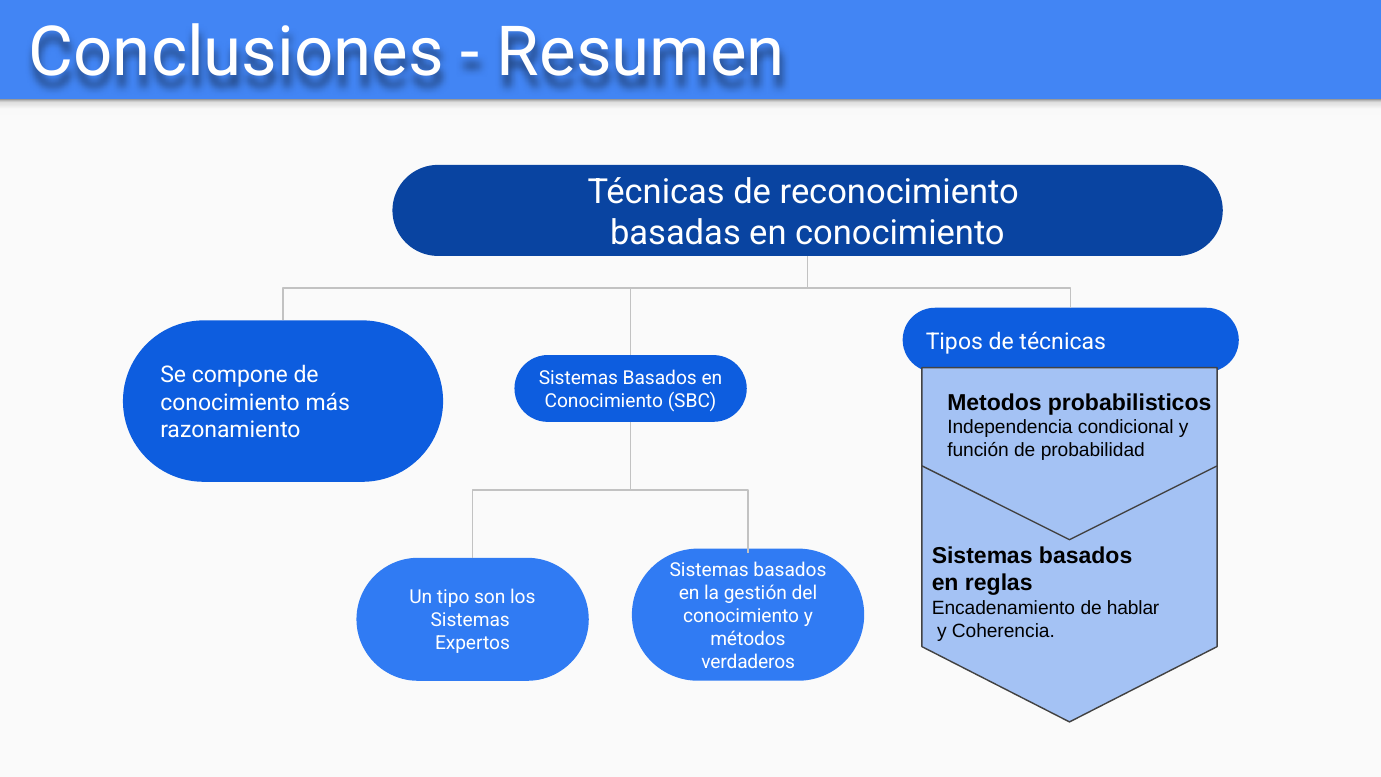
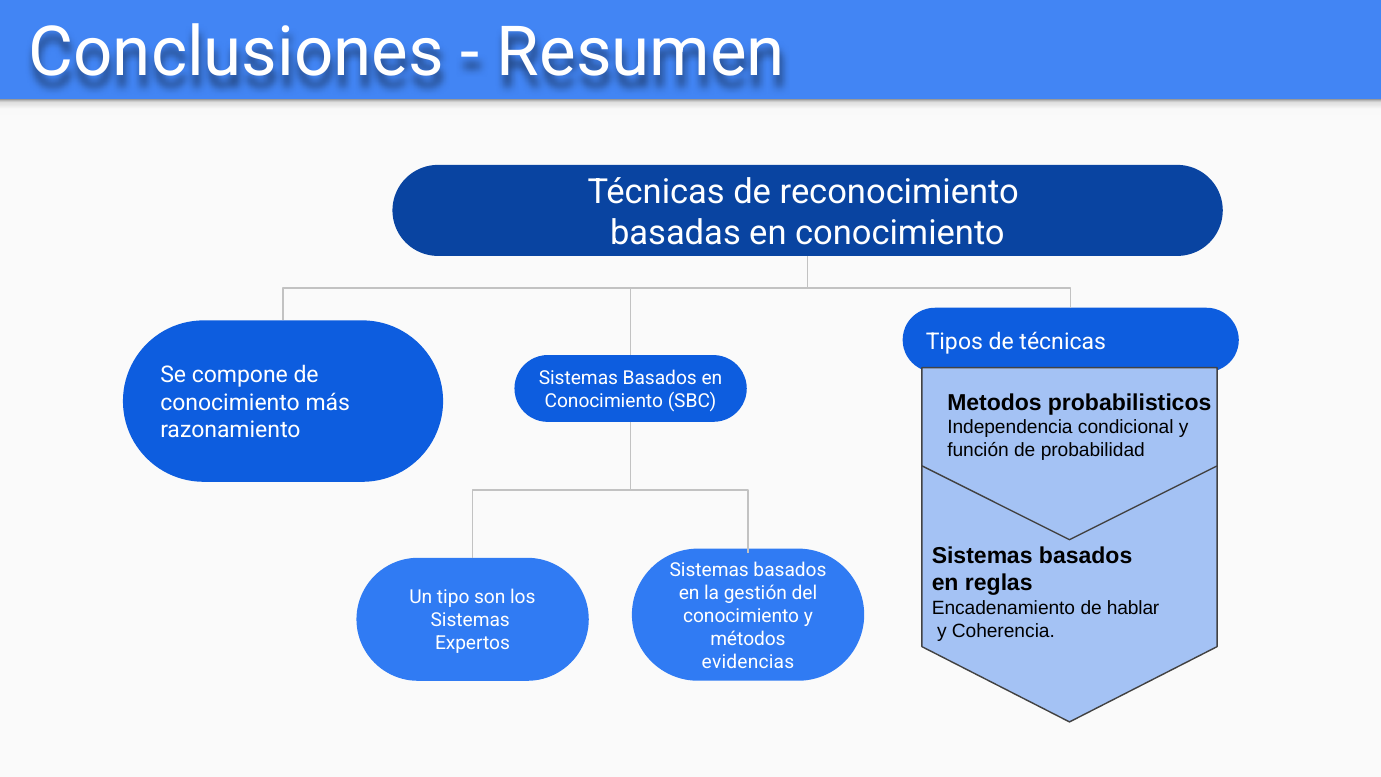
verdaderos: verdaderos -> evidencias (748, 662)
